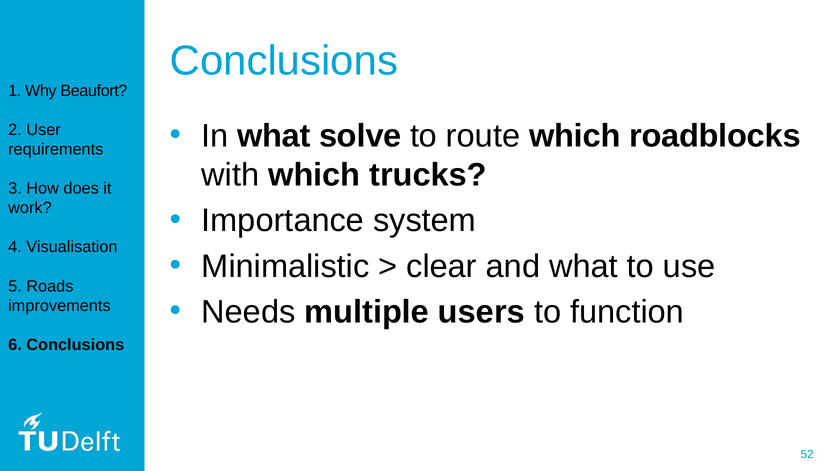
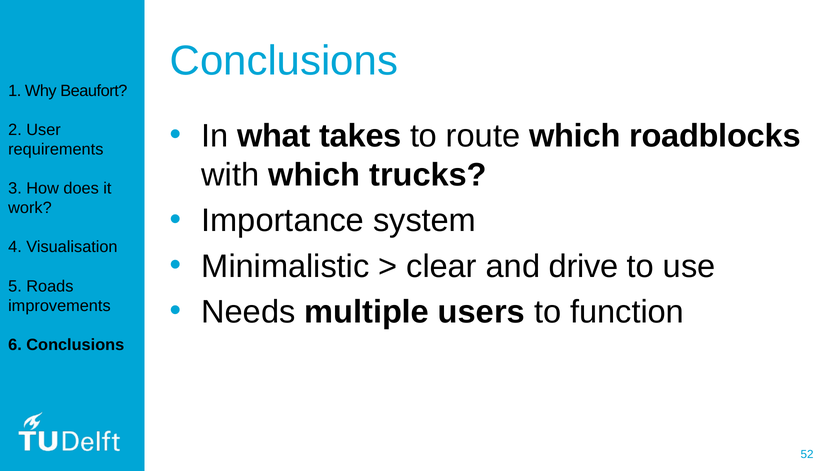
solve: solve -> takes (360, 136)
and what: what -> drive (584, 266)
